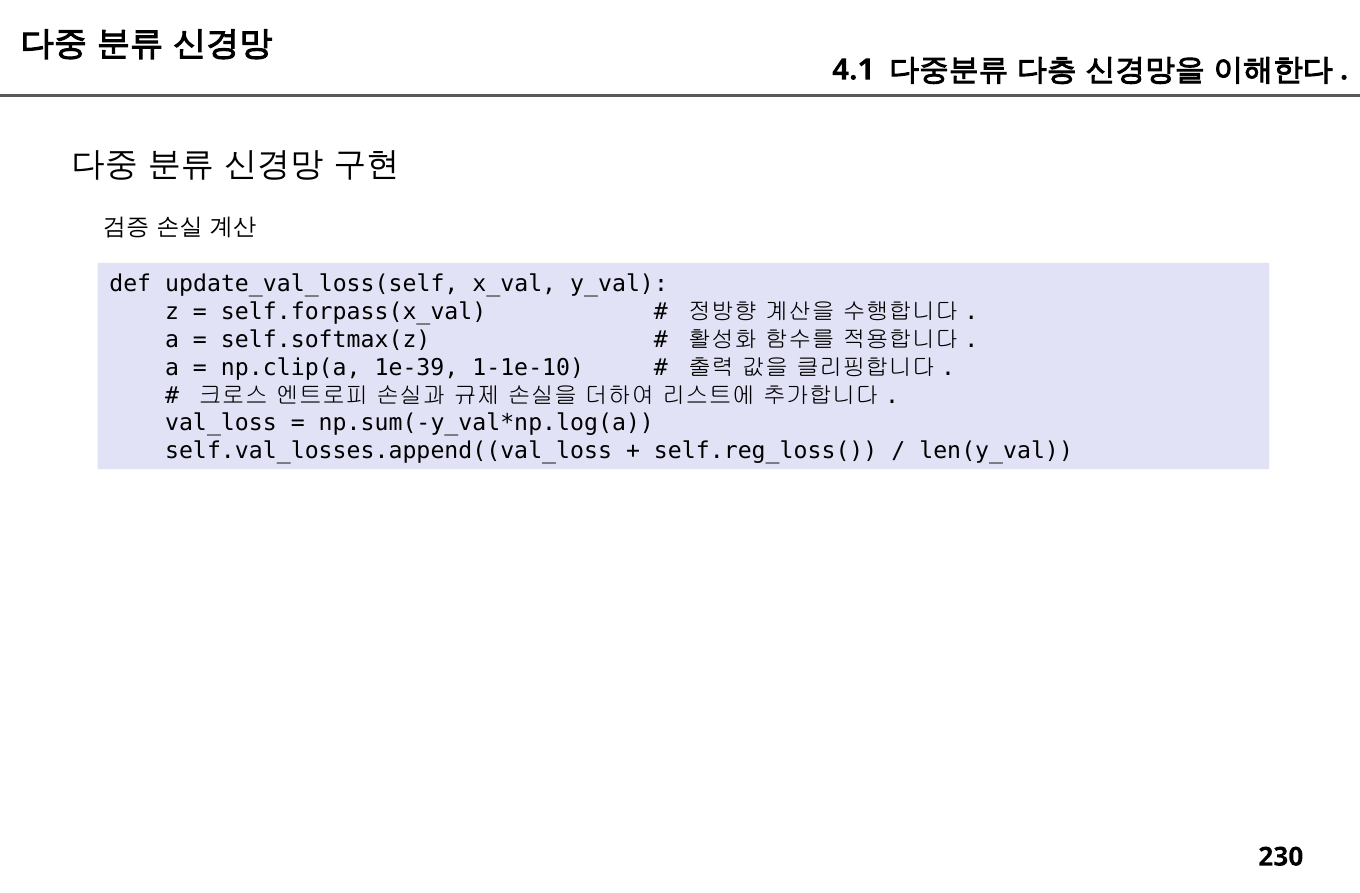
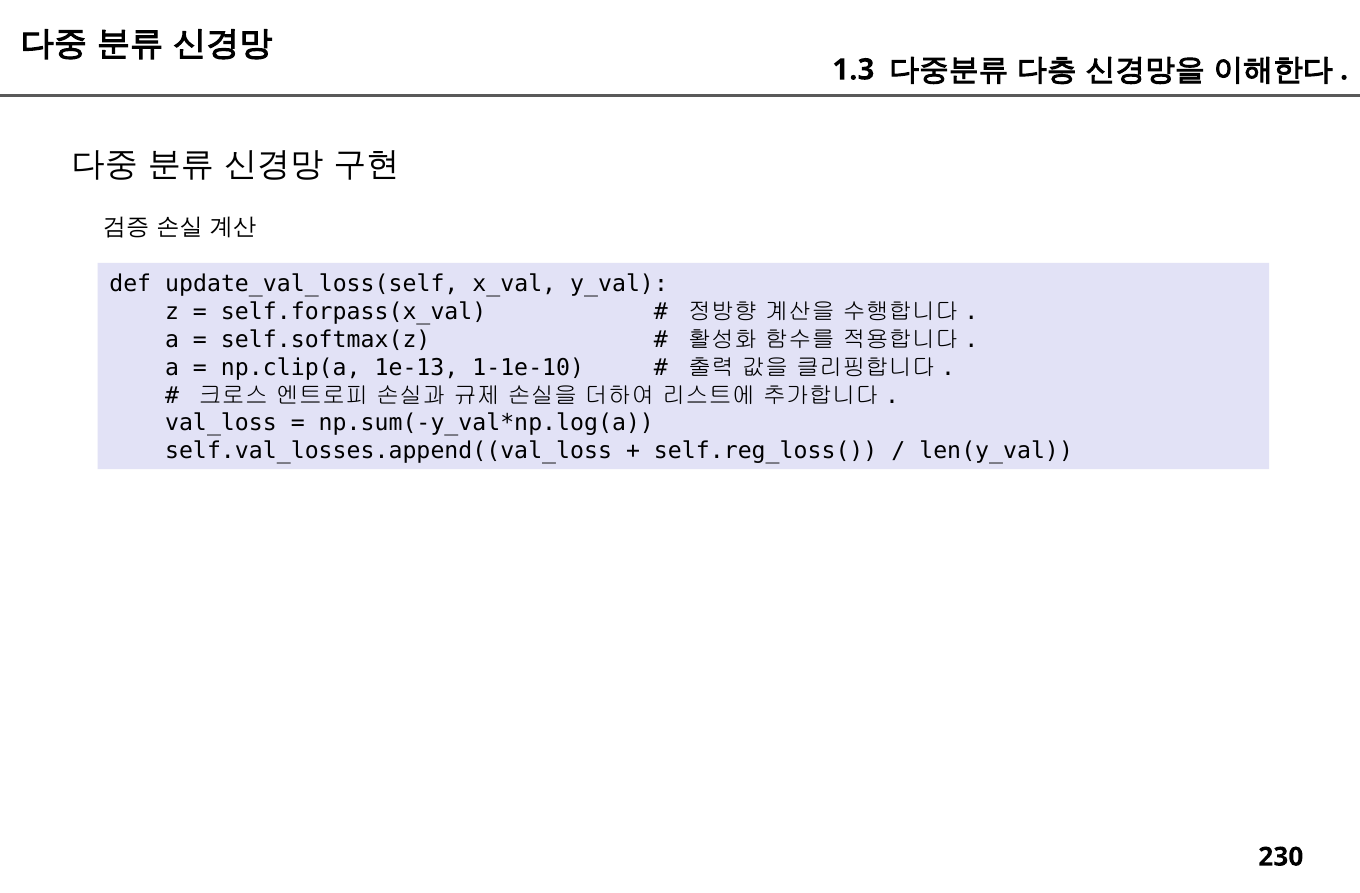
4.1: 4.1 -> 1.3 (853, 70)
1e-39: 1e-39 -> 1e-13 (416, 368)
